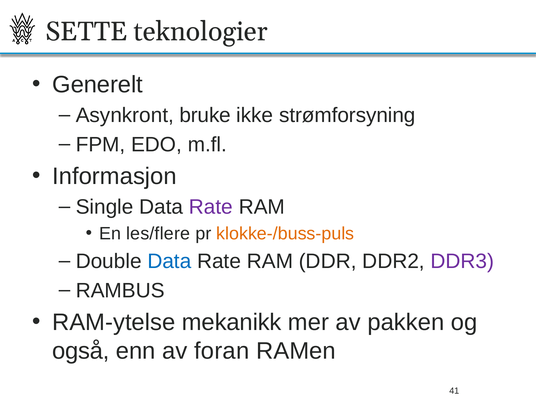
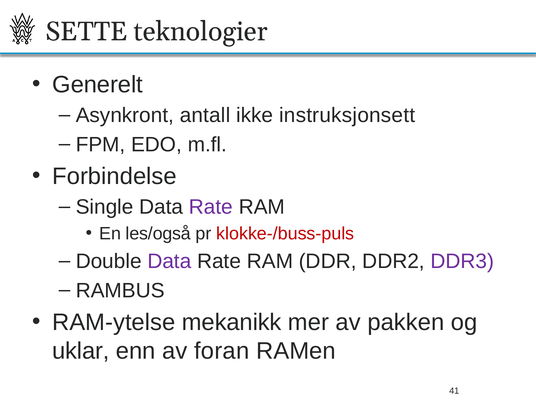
bruke: bruke -> antall (205, 115)
strømforsyning: strømforsyning -> instruksjonsett (347, 115)
Informasjon: Informasjon -> Forbindelse (115, 176)
les/flere: les/flere -> les/også (158, 234)
klokke-/buss-puls colour: orange -> red (285, 234)
Data colour: blue -> purple (169, 261)
også: også -> uklar (81, 351)
